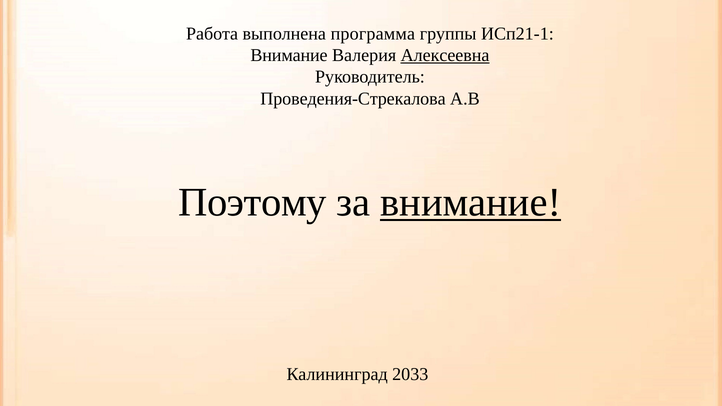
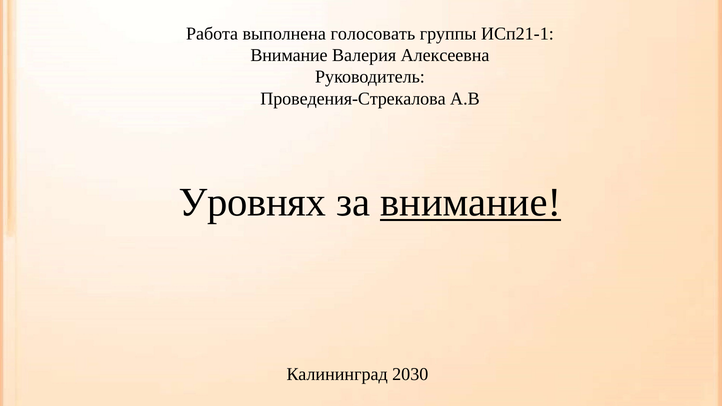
программа: программа -> голосовать (373, 34)
Алексеевна underline: present -> none (445, 55)
Поэтому: Поэтому -> Уровнях (252, 203)
2033: 2033 -> 2030 (410, 375)
